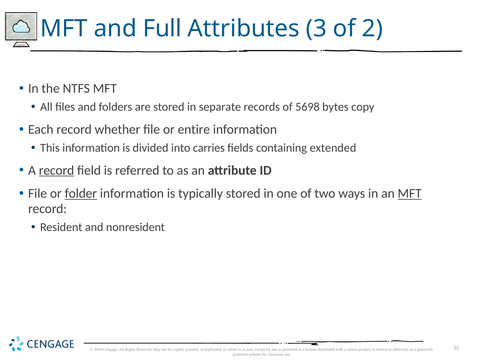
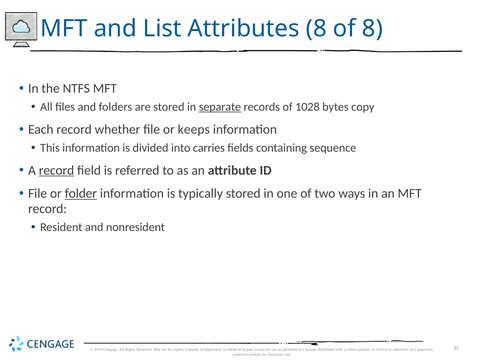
Full: Full -> List (162, 29)
Attributes 3: 3 -> 8 (316, 29)
of 2: 2 -> 8 (372, 29)
separate underline: none -> present (220, 107)
5698: 5698 -> 1028 (307, 107)
entire: entire -> keeps (194, 129)
extended: extended -> sequence (333, 148)
MFT underline: present -> none (410, 194)
